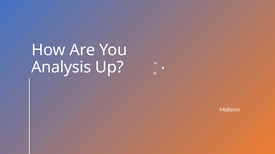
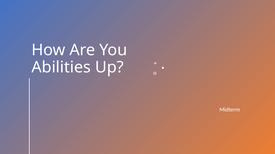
Analysis: Analysis -> Abilities (61, 68)
